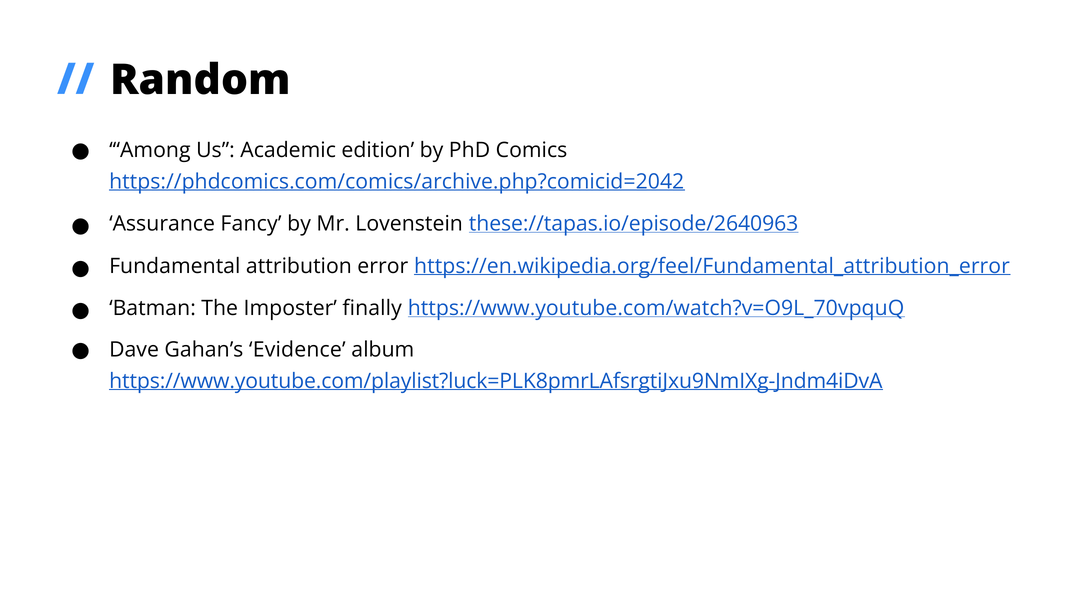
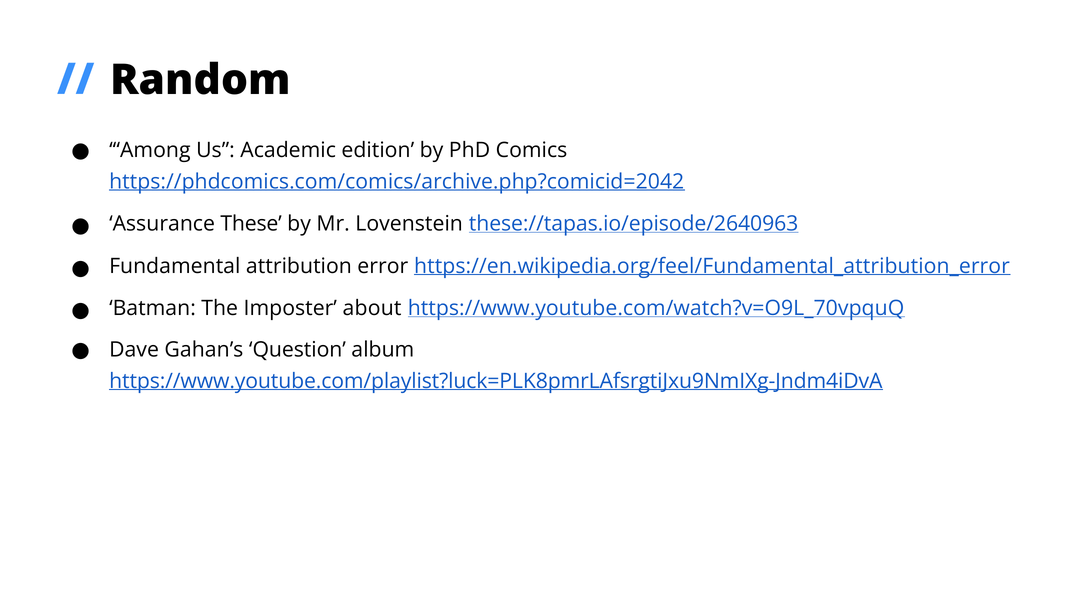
Fancy: Fancy -> These (251, 224)
finally: finally -> about (372, 308)
Evidence: Evidence -> Question (297, 350)
